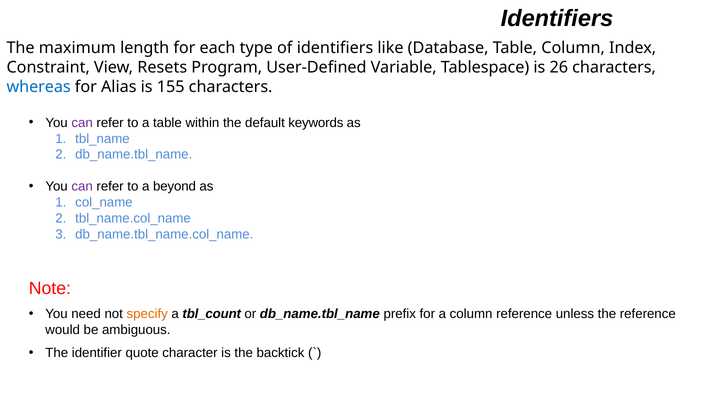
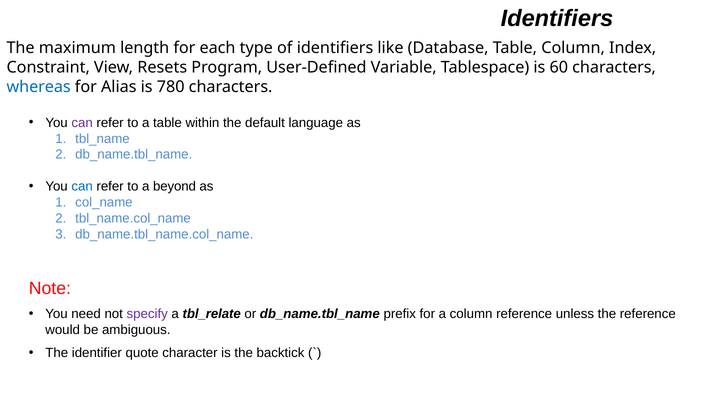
26: 26 -> 60 (559, 67)
155: 155 -> 780 (171, 87)
keywords: keywords -> language (316, 123)
can colour: purple -> blue (82, 186)
specify colour: orange -> purple (147, 314)
tbl_count: tbl_count -> tbl_relate (212, 314)
